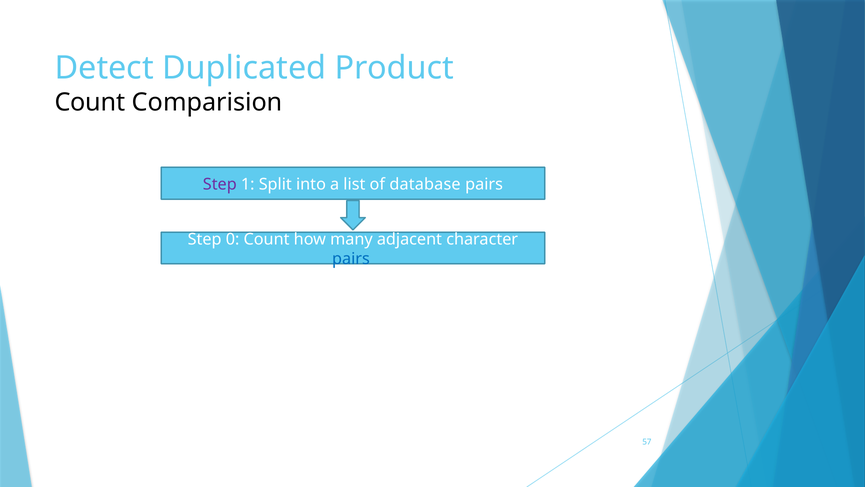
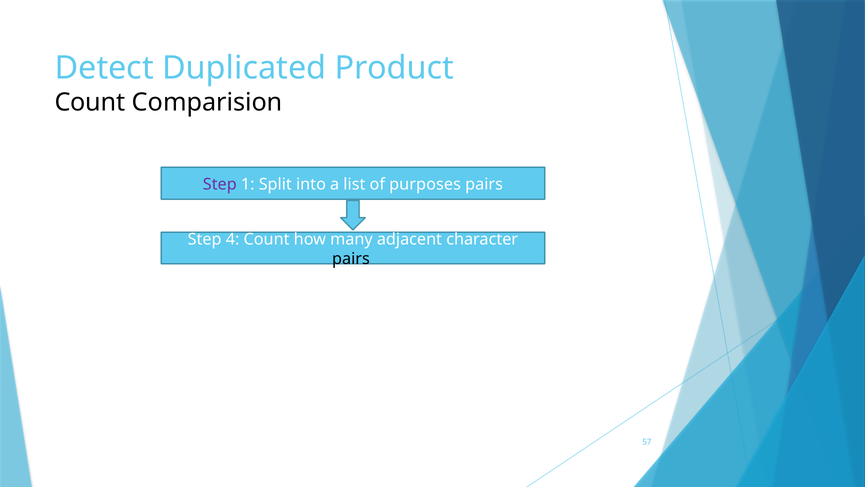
database: database -> purposes (425, 184)
0: 0 -> 4 (233, 239)
pairs colour: blue -> black (351, 259)
